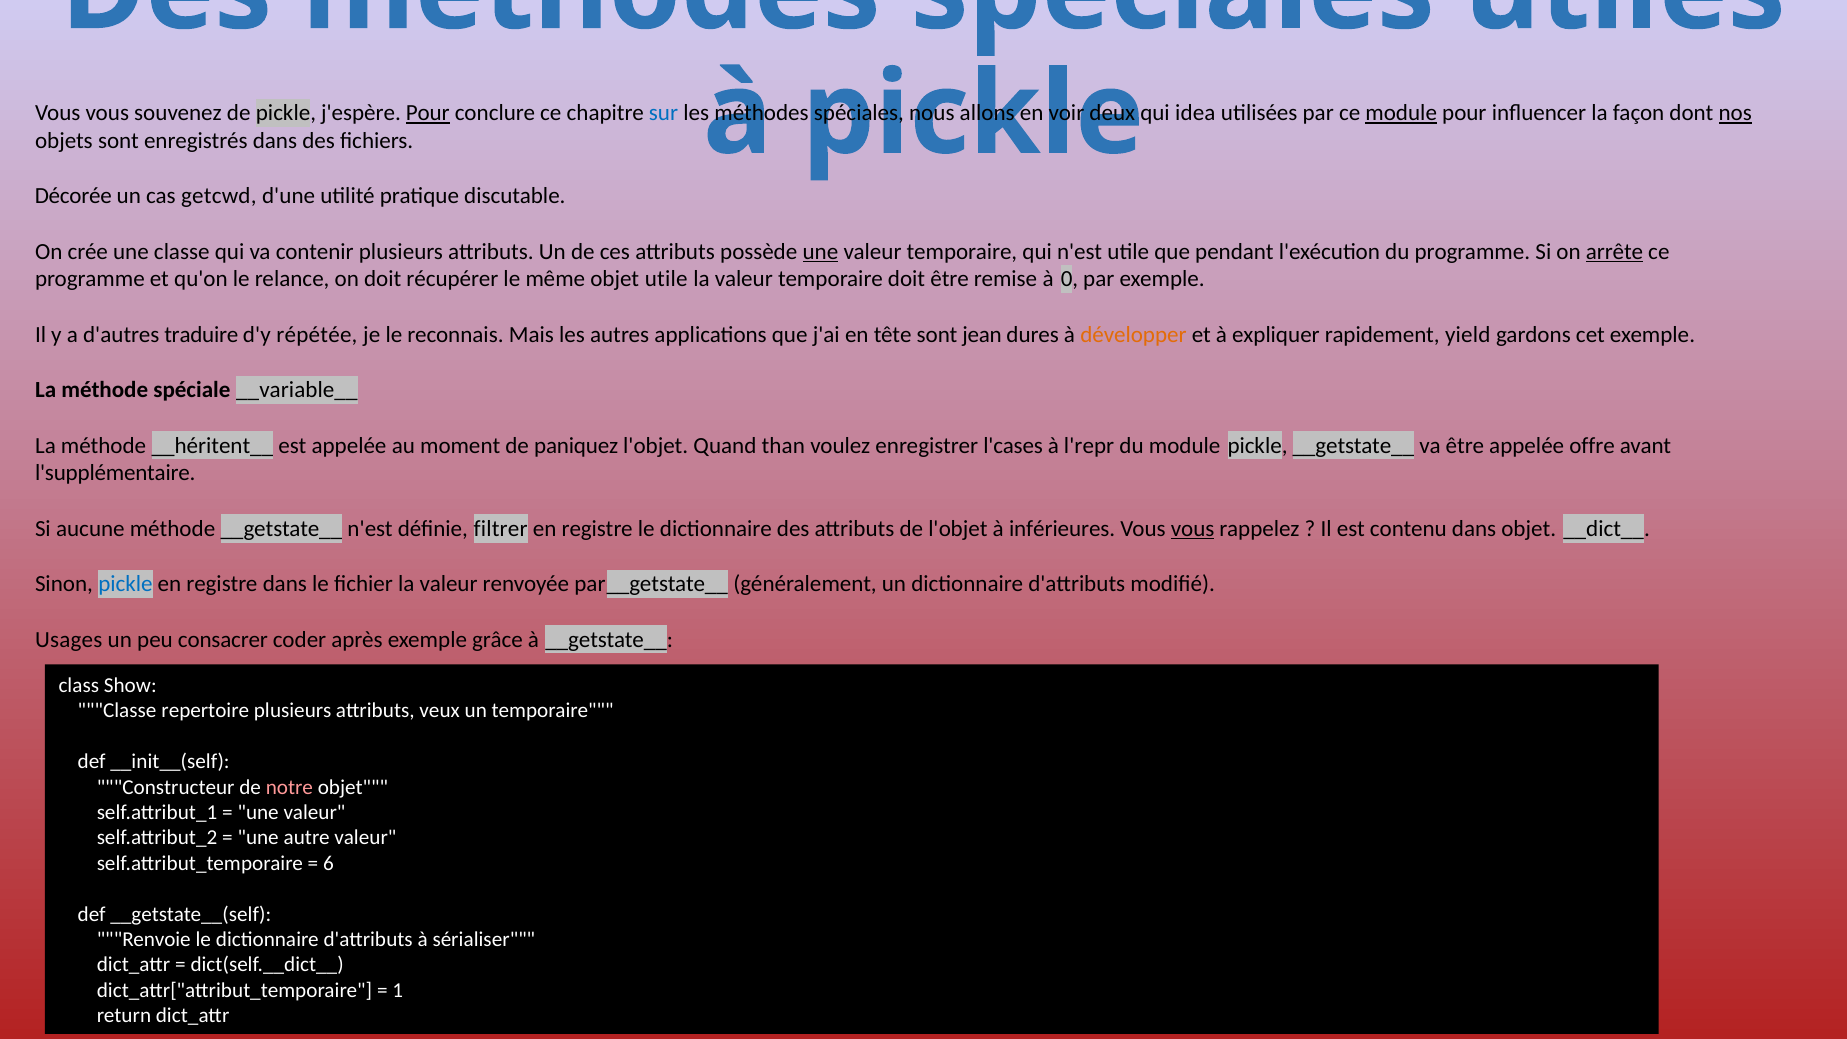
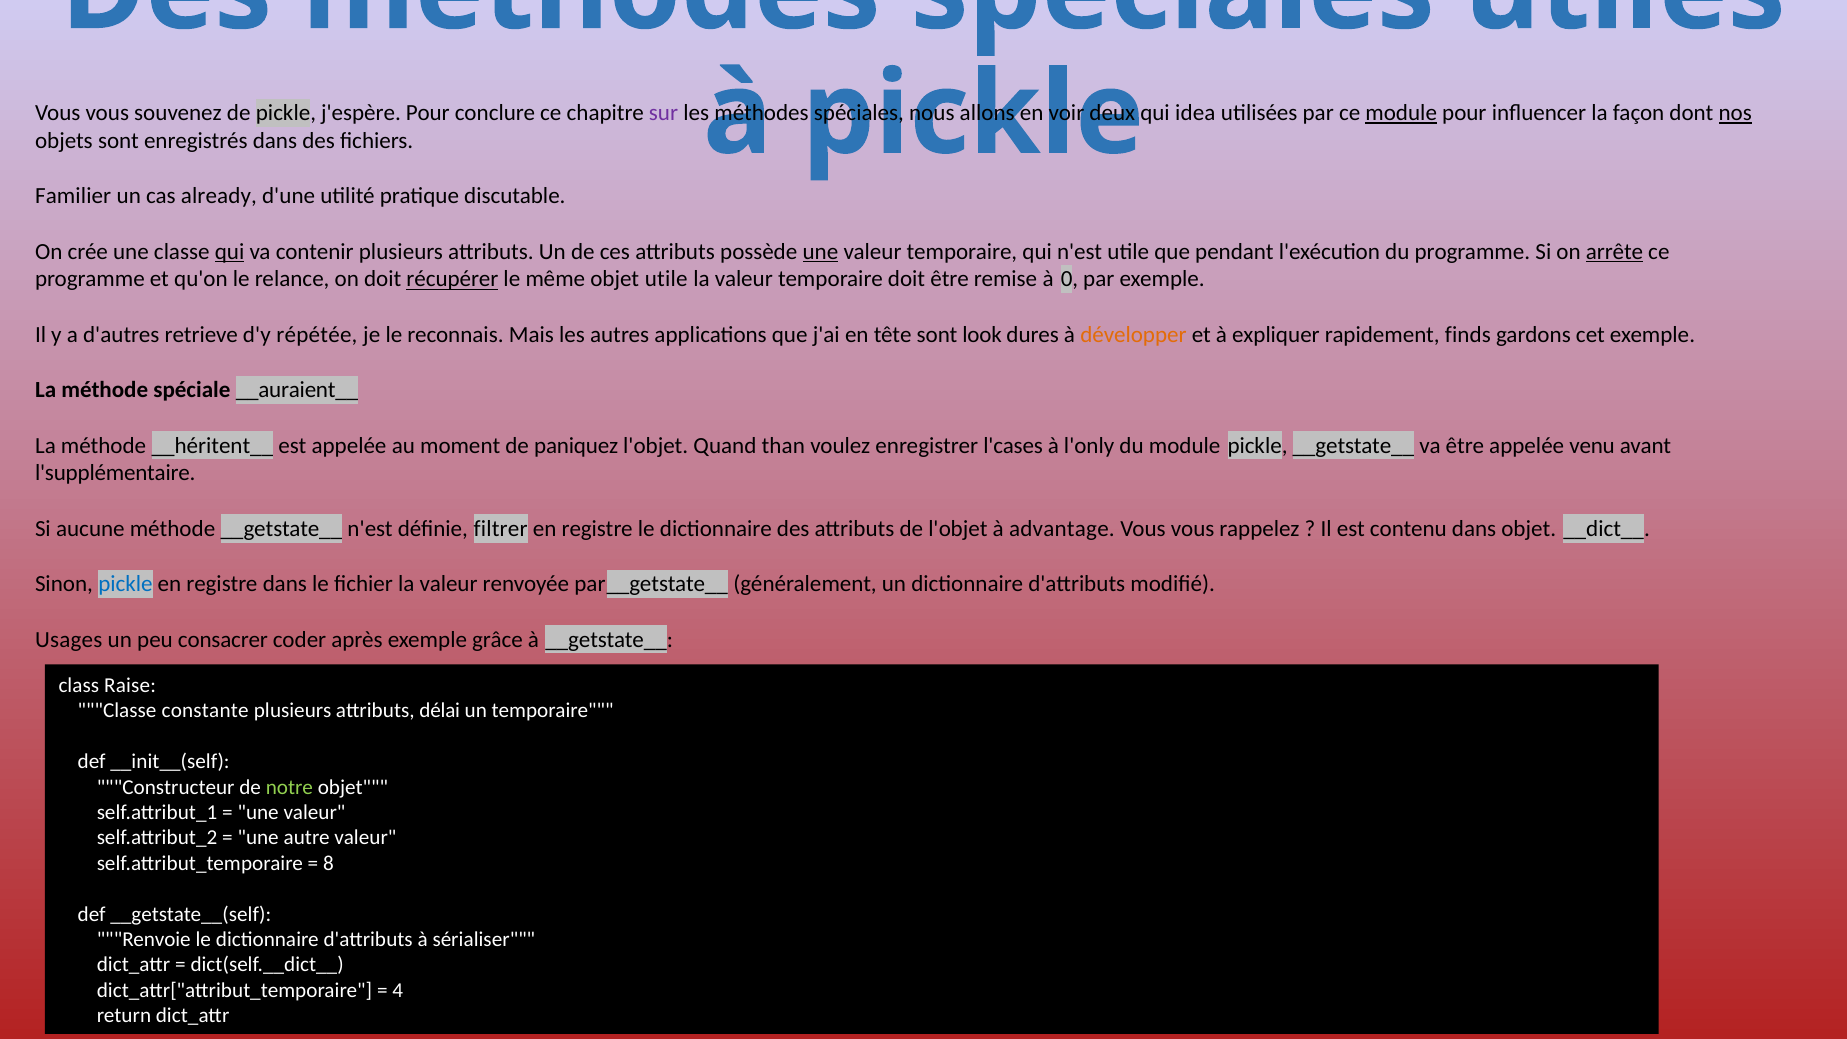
Pour underline: present -> none (428, 113)
sur colour: blue -> purple (664, 113)
Décorée: Décorée -> Familier (73, 196)
getcwd: getcwd -> already (219, 196)
qui underline: none -> present (230, 252)
récupérer underline: none -> present (452, 279)
traduire: traduire -> retrieve (201, 335)
jean: jean -> look (982, 335)
yield: yield -> finds (1468, 335)
__variable__: __variable__ -> __auraient__ (297, 390)
l'repr: l'repr -> l'only (1089, 446)
offre: offre -> venu (1592, 446)
inférieures: inférieures -> advantage (1062, 529)
vous underline: present -> none (1193, 529)
Show: Show -> Raise (130, 685)
repertoire: repertoire -> constante (205, 711)
veux: veux -> délai (440, 711)
notre colour: pink -> light green (289, 787)
6: 6 -> 8 (328, 863)
1: 1 -> 4 (398, 990)
